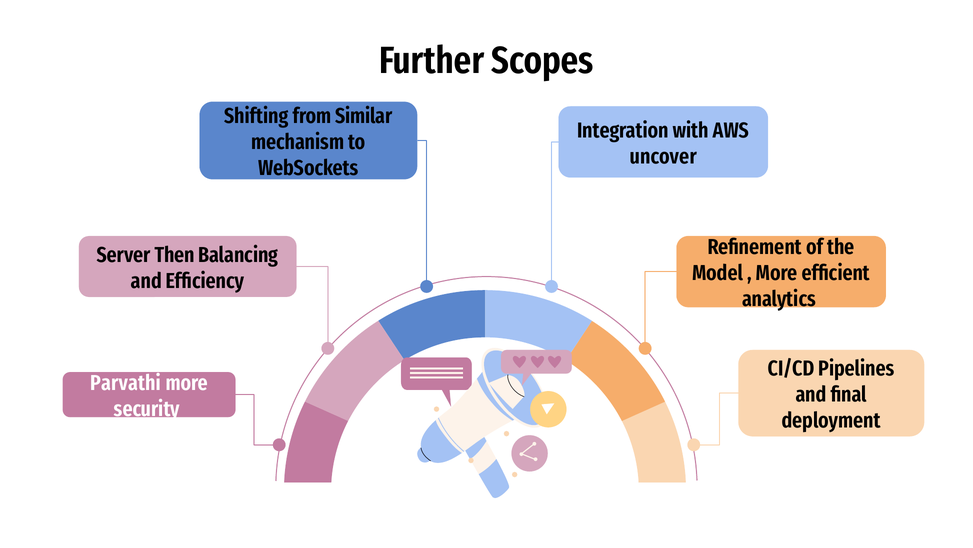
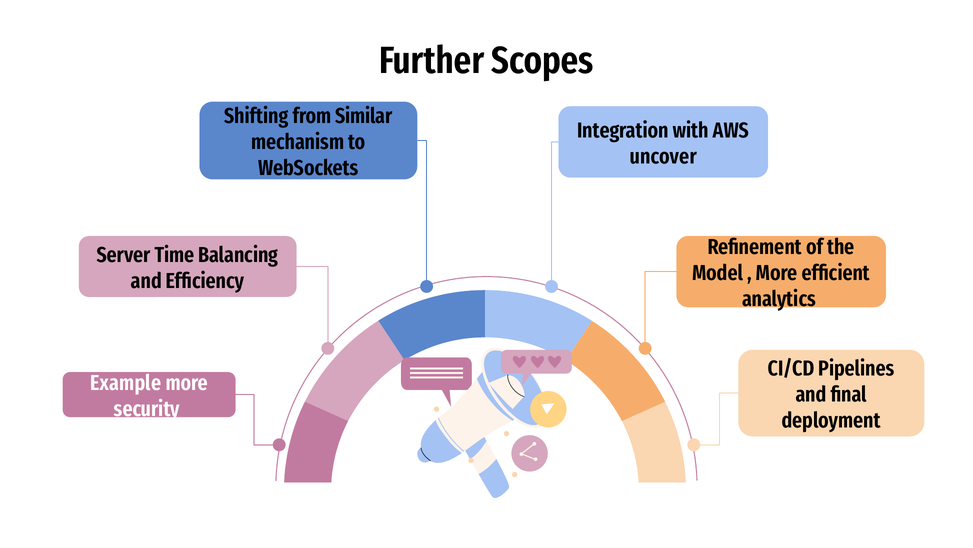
Then: Then -> Time (175, 255)
Parvathi: Parvathi -> Example (126, 383)
